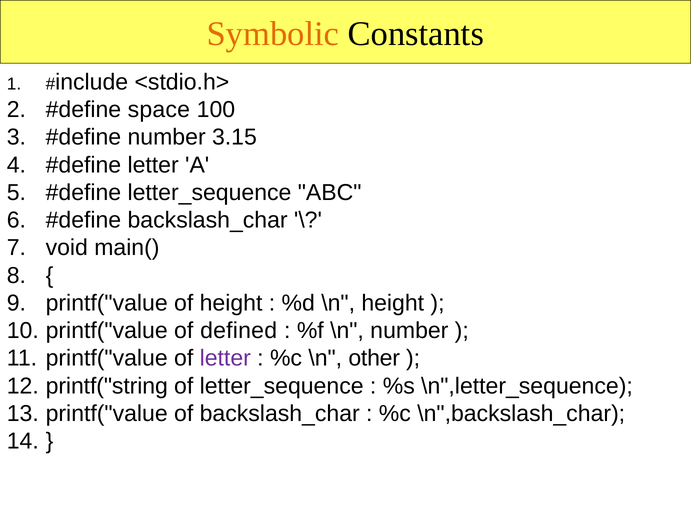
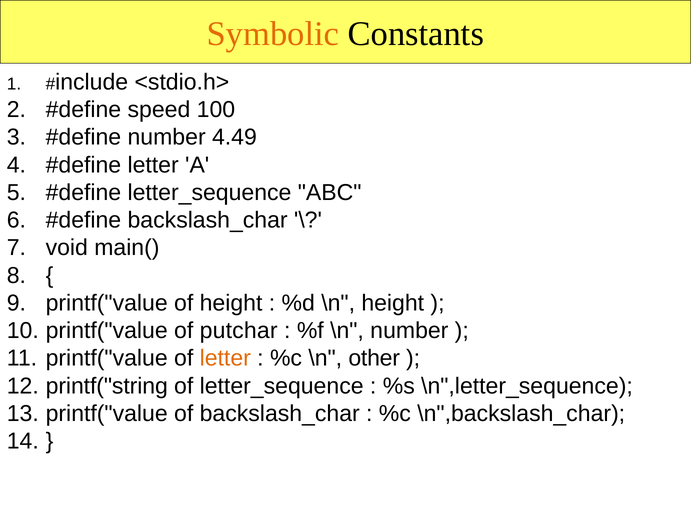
space: space -> speed (159, 110)
3.15: 3.15 -> 4.49 (234, 137)
defined: defined -> putchar (239, 331)
letter colour: purple -> orange (225, 358)
